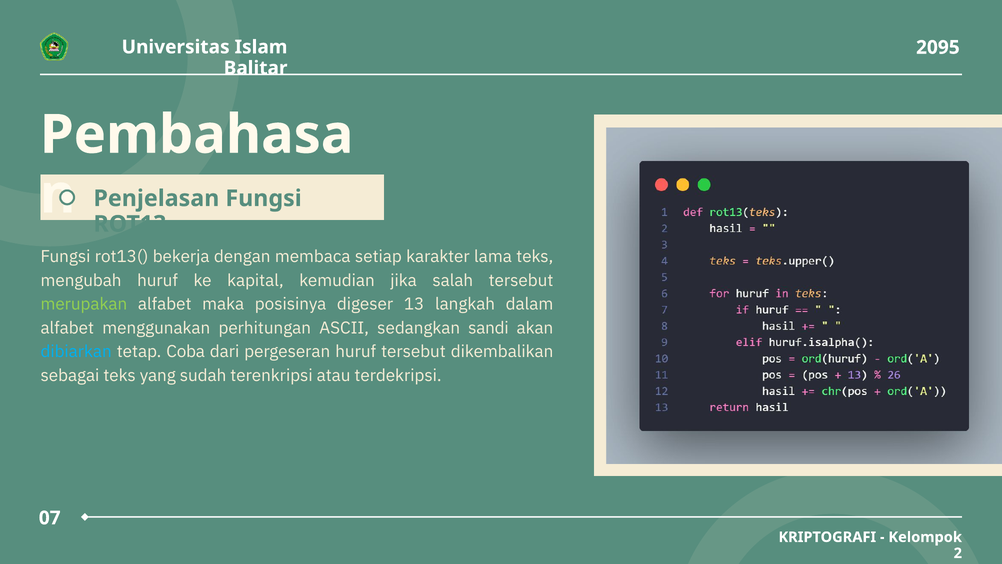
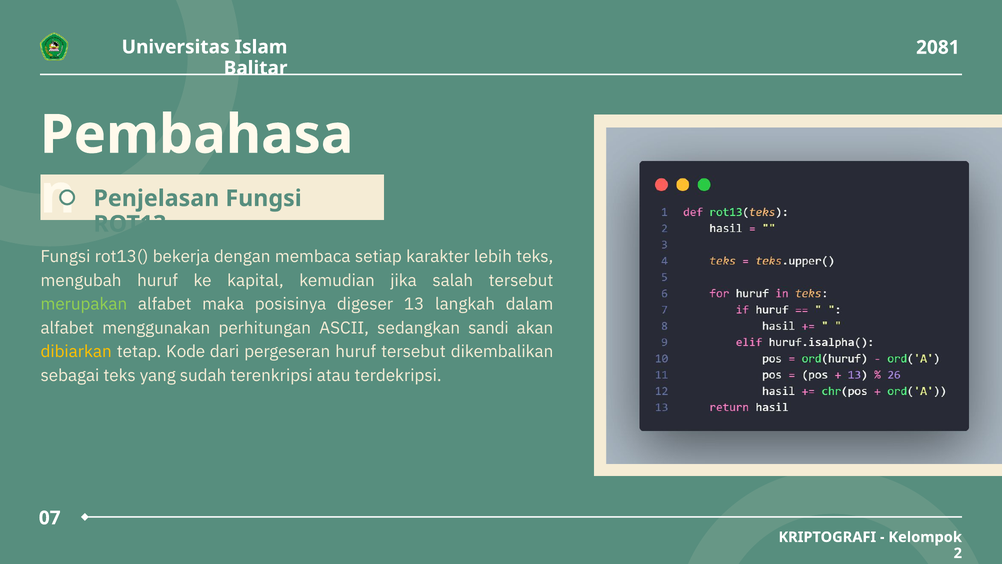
2095: 2095 -> 2081 (938, 47)
lama: lama -> lebih (493, 257)
dibiarkan colour: light blue -> yellow (76, 352)
Coba: Coba -> Kode (186, 352)
